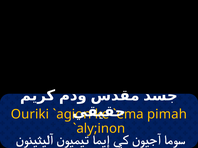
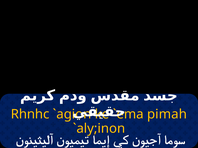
Ouriki: Ouriki -> Rhnhc (30, 115)
